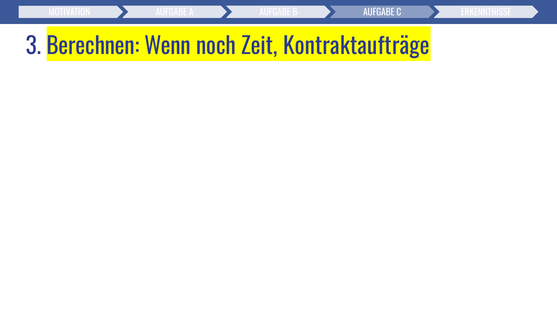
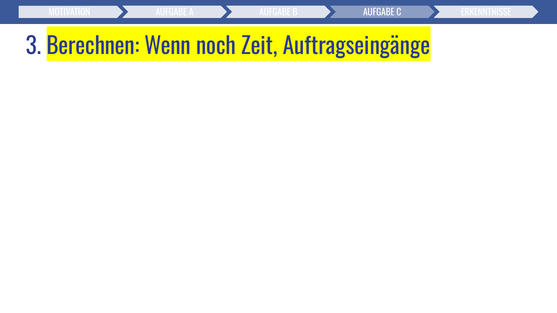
Kontraktaufträge: Kontraktaufträge -> Auftragseingänge (356, 46)
